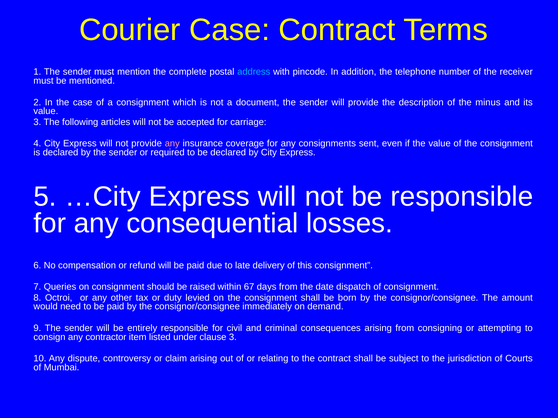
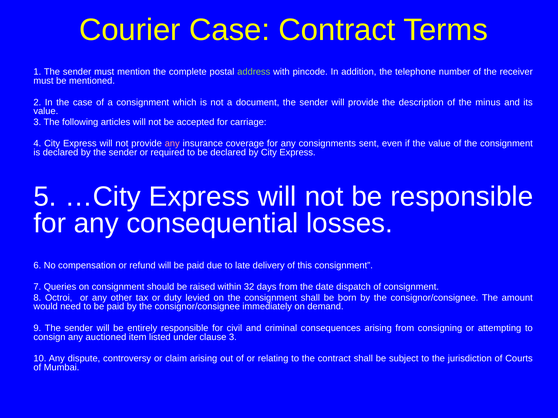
address colour: light blue -> light green (254, 72)
67: 67 -> 32 (249, 287)
contractor: contractor -> auctioned (106, 337)
